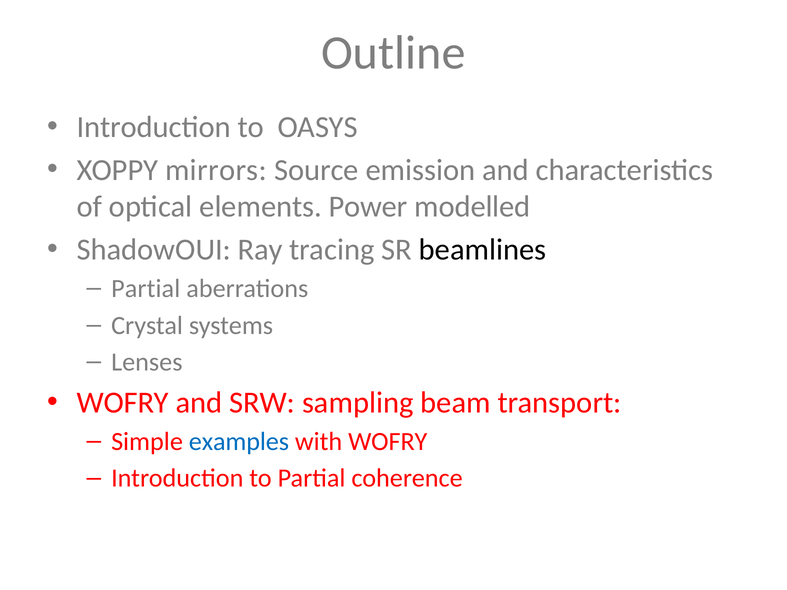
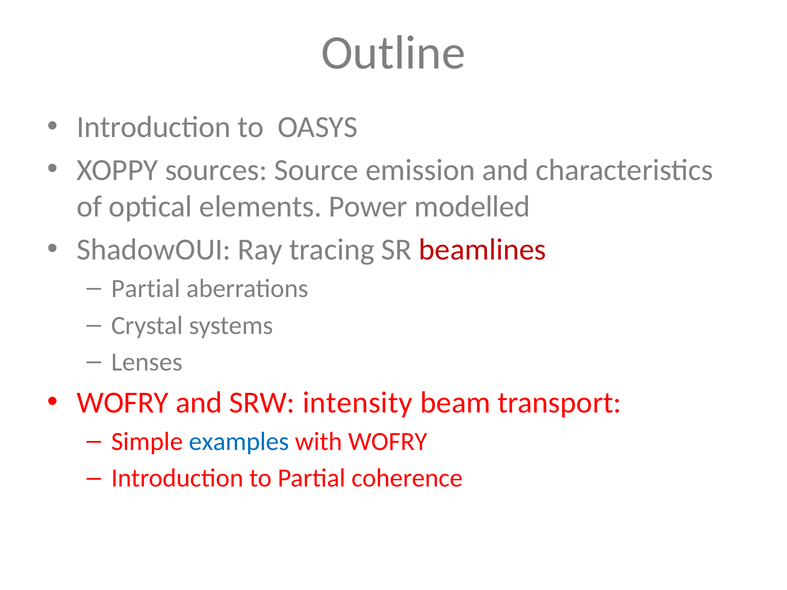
mirrors: mirrors -> sources (216, 170)
beamlines colour: black -> red (483, 250)
sampling: sampling -> intensity (358, 403)
